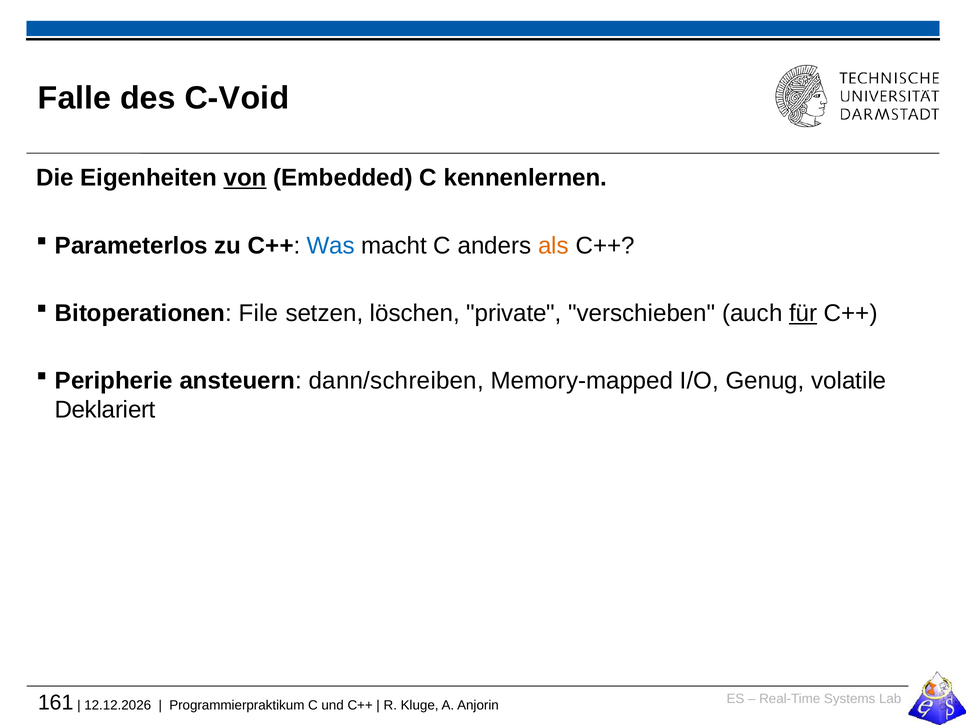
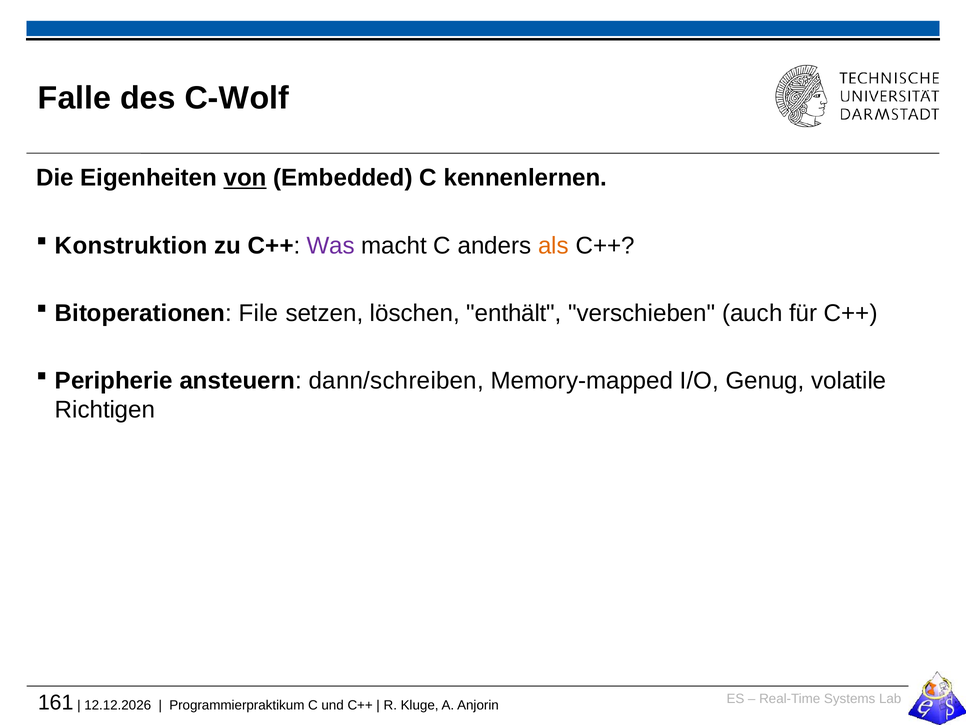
C-Void: C-Void -> C-Wolf (237, 98)
Parameterlos: Parameterlos -> Konstruktion (131, 245)
Was colour: blue -> purple (331, 245)
private: private -> enthält (514, 313)
für underline: present -> none (803, 313)
Deklariert: Deklariert -> Richtigen (105, 410)
